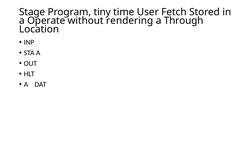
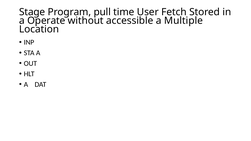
tiny: tiny -> pull (102, 12)
rendering: rendering -> accessible (130, 21)
Through: Through -> Multiple (184, 21)
